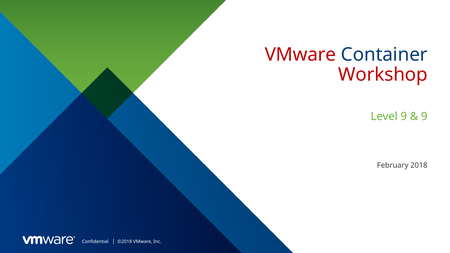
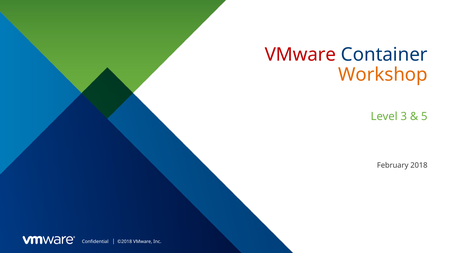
Workshop colour: red -> orange (383, 75)
Level 9: 9 -> 3 (404, 117)
9: 9 -> 5 (424, 117)
